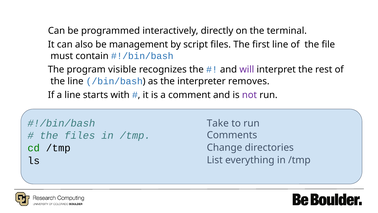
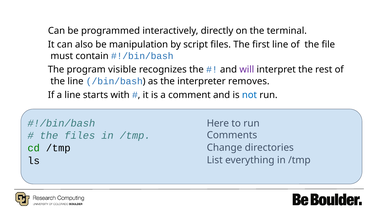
management: management -> manipulation (139, 44)
not colour: purple -> blue (249, 95)
Take: Take -> Here (218, 123)
